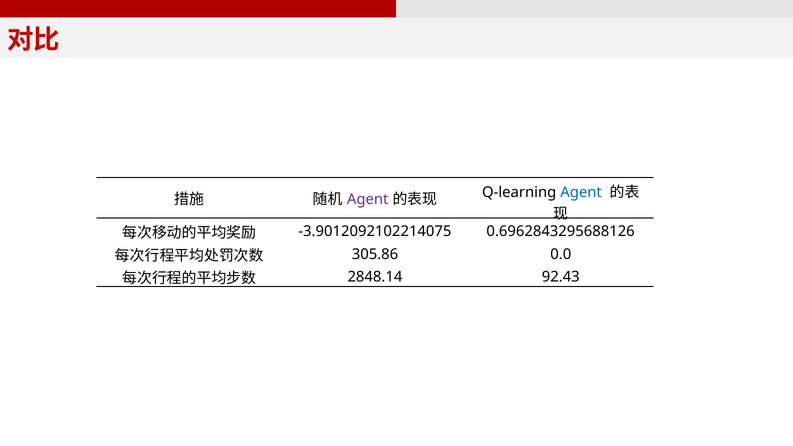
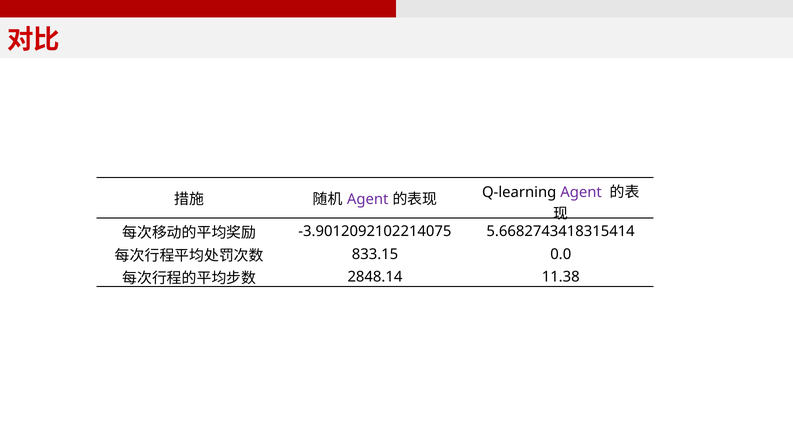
Agent colour: blue -> purple (581, 192)
0.6962843295688126: 0.6962843295688126 -> 5.6682743418315414 (561, 231)
305.86: 305.86 -> 833.15 (375, 254)
92.43: 92.43 -> 11.38 (561, 277)
